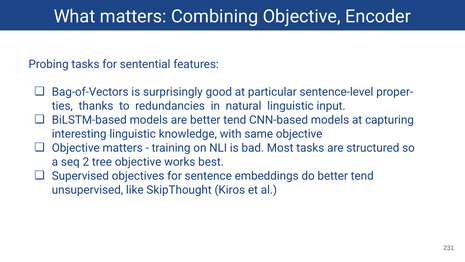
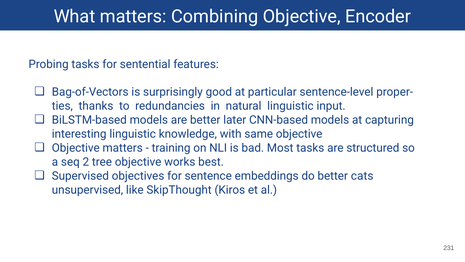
are better tend: tend -> later (235, 120)
do better tend: tend -> cats (362, 176)
